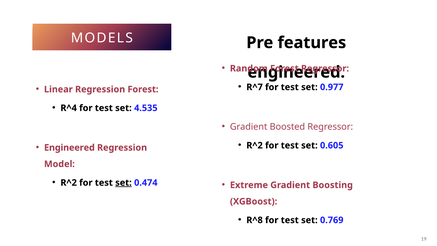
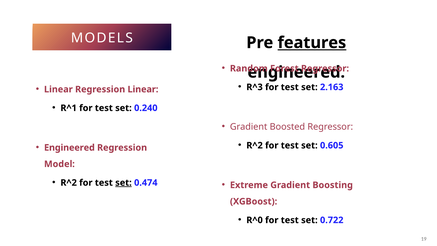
features underline: none -> present (312, 43)
R^7: R^7 -> R^3 (255, 87)
0.977: 0.977 -> 2.163 (332, 87)
Regression Forest: Forest -> Linear (143, 89)
R^4: R^4 -> R^1 (69, 108)
4.535: 4.535 -> 0.240 (146, 108)
R^8: R^8 -> R^0 (255, 220)
0.769: 0.769 -> 0.722 (332, 220)
